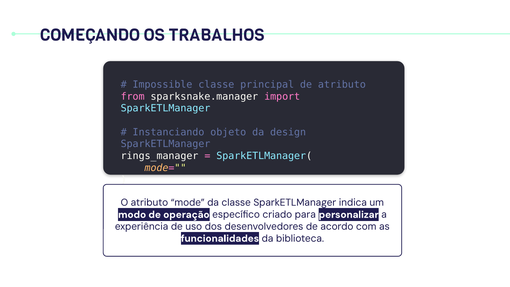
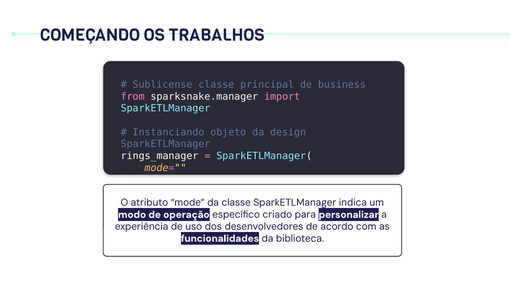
Impossible: Impossible -> Sublicense (162, 84)
de atributo: atributo -> business (342, 84)
